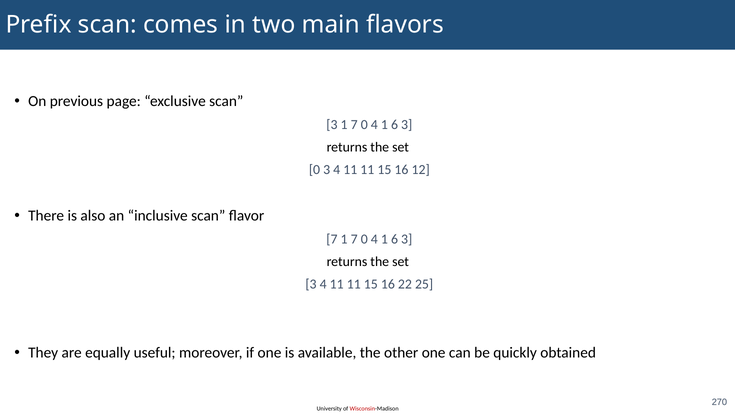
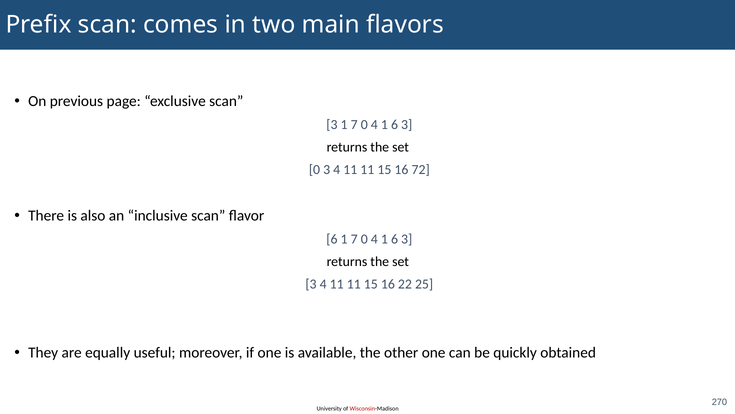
12: 12 -> 72 (421, 170)
7: 7 -> 6 (332, 239)
